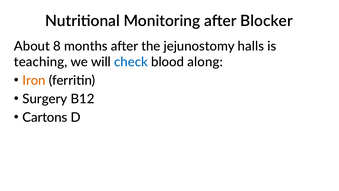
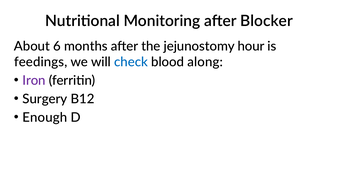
8: 8 -> 6 (57, 46)
halls: halls -> hour (251, 46)
teaching: teaching -> feedings (41, 62)
Iron colour: orange -> purple (34, 80)
Cartons: Cartons -> Enough (45, 117)
